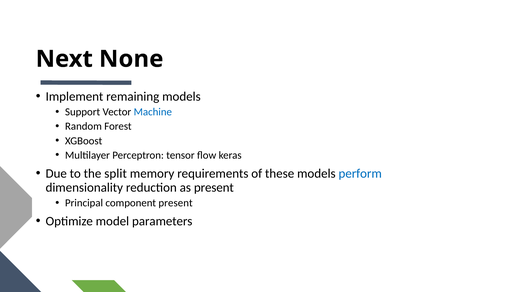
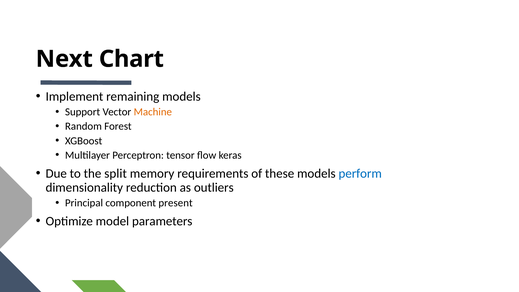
None: None -> Chart (131, 59)
Machine colour: blue -> orange (153, 112)
as present: present -> outliers (214, 187)
